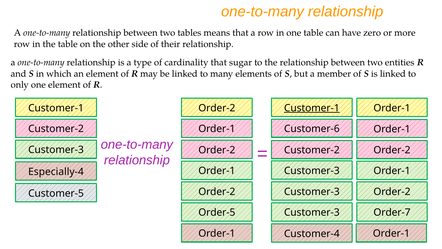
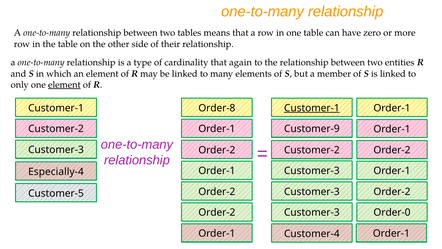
sugar: sugar -> again (241, 62)
element underline: none -> present (64, 85)
Order-2: Order-2 -> Order-8 (217, 108)
Customer-6: Customer-6 -> Customer-9 (312, 129)
Order-5: Order-5 -> Order-2 (217, 212)
Order-7: Order-7 -> Order-0 (392, 212)
